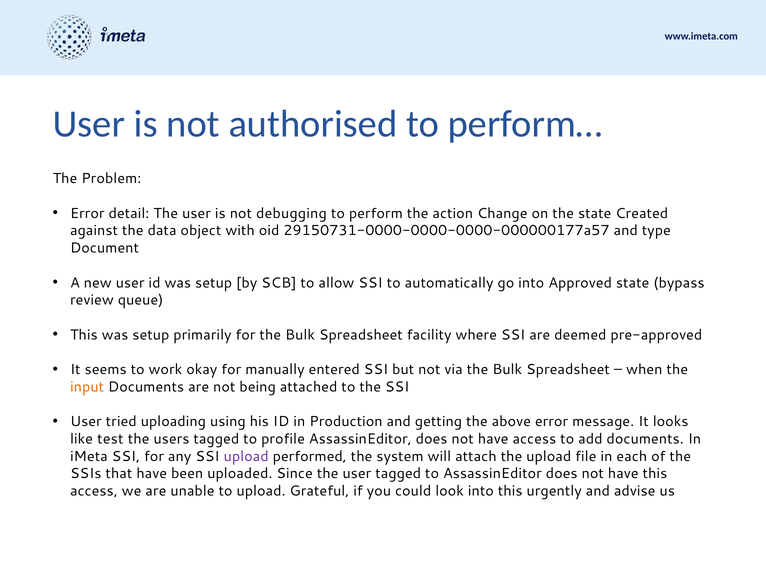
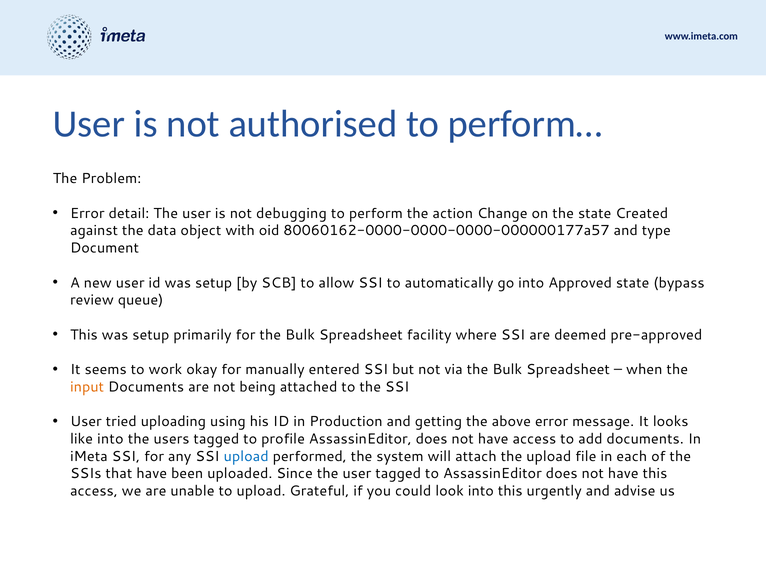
29150731-0000-0000-0000-000000177a57: 29150731-0000-0000-0000-000000177a57 -> 80060162-0000-0000-0000-000000177a57 (446, 231)
like test: test -> into (110, 439)
upload colour: purple -> blue (246, 457)
